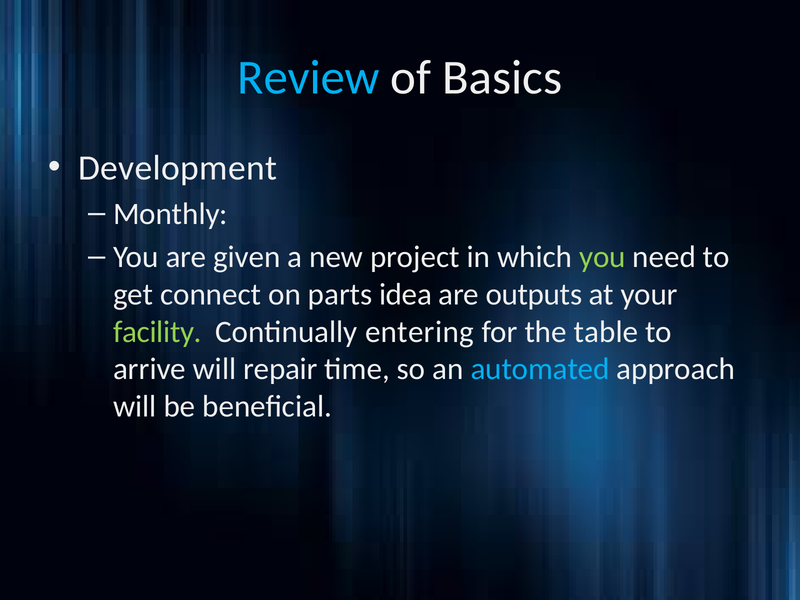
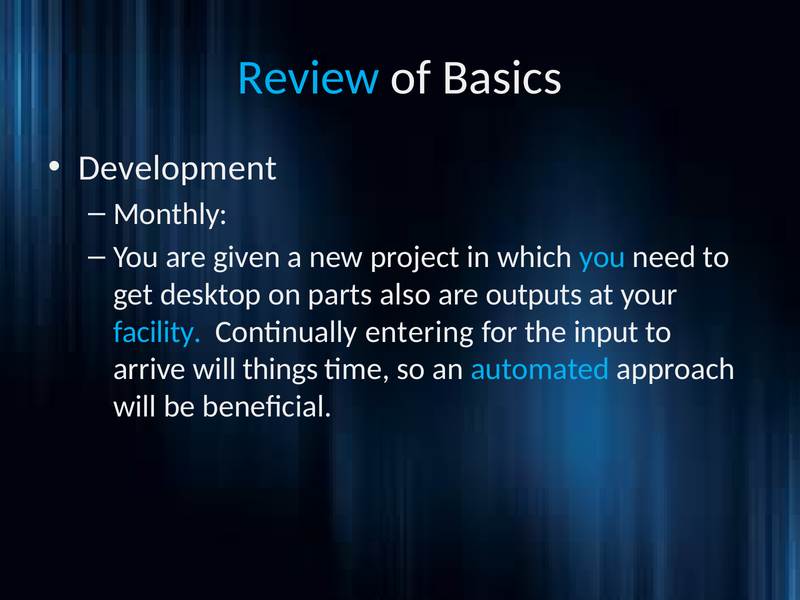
you colour: light green -> light blue (602, 257)
connect: connect -> desktop (211, 294)
idea: idea -> also (405, 294)
facility colour: light green -> light blue (157, 332)
table: table -> input (606, 332)
repair: repair -> things (281, 369)
